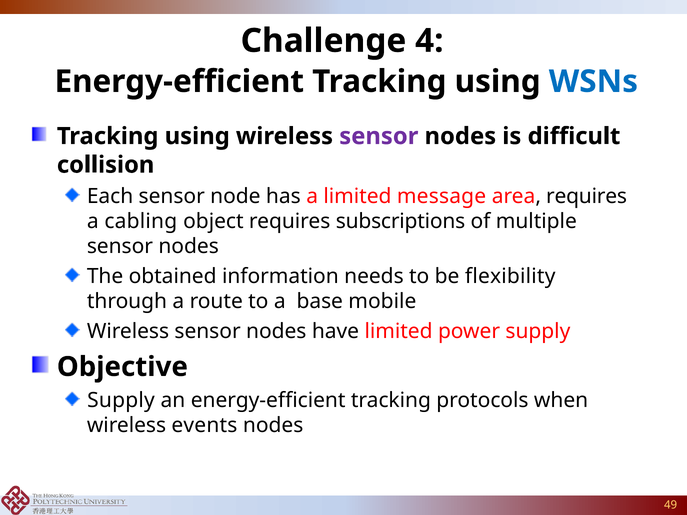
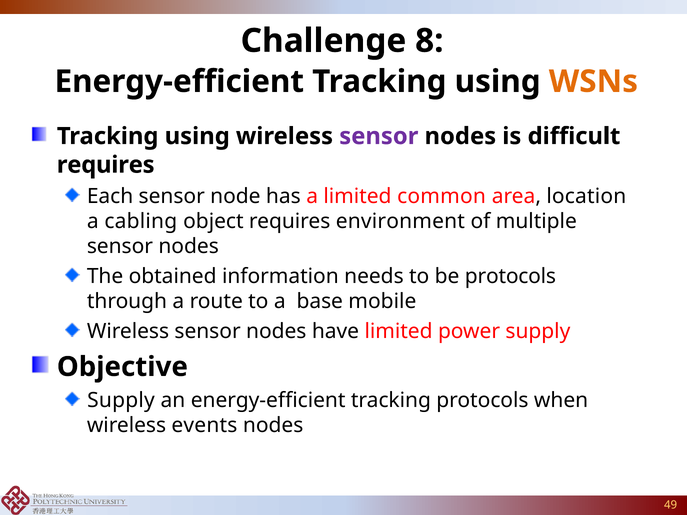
4: 4 -> 8 (429, 41)
WSNs colour: blue -> orange (593, 82)
collision: collision -> requires (106, 165)
message: message -> common (442, 196)
area requires: requires -> location (586, 196)
subscriptions: subscriptions -> environment (400, 221)
be flexibility: flexibility -> protocols (510, 276)
